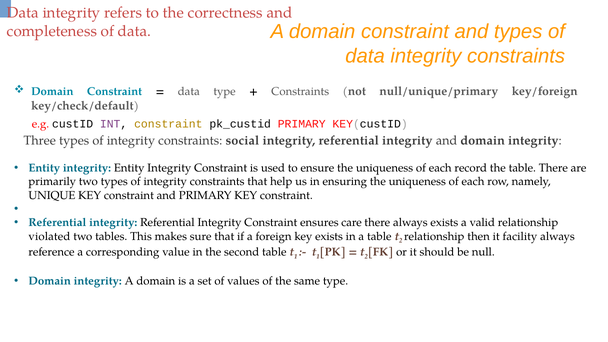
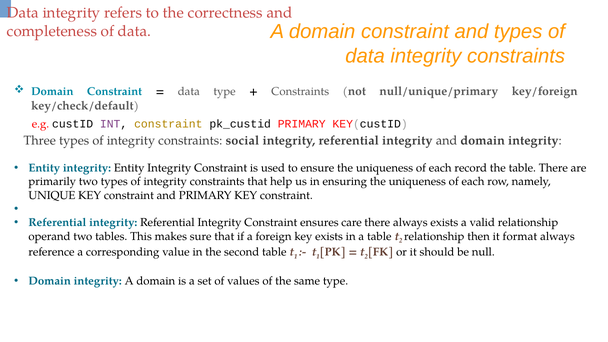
violated: violated -> operand (50, 236)
facility: facility -> format (520, 236)
